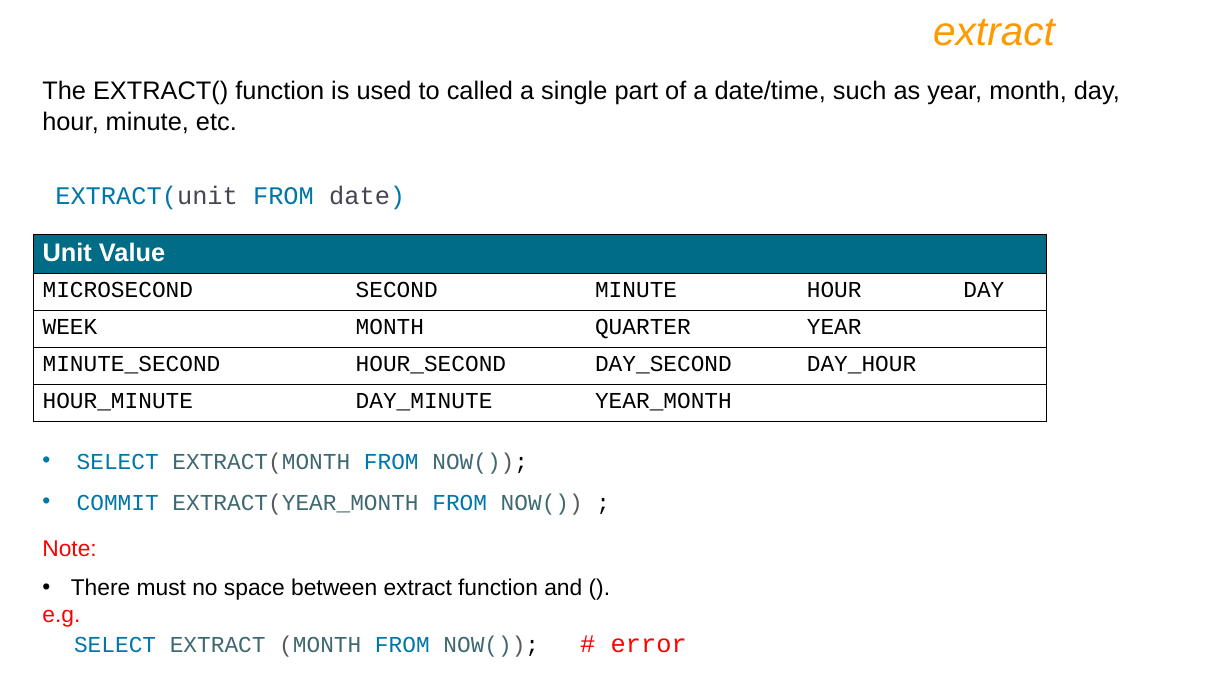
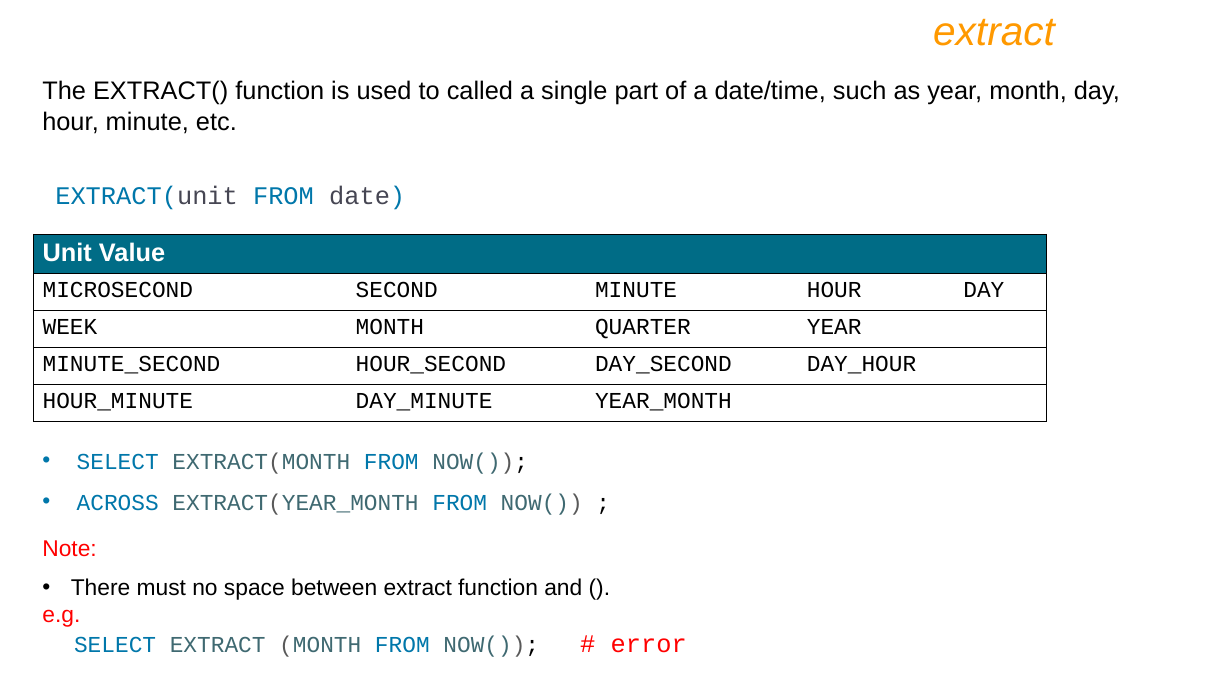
COMMIT: COMMIT -> ACROSS (118, 503)
